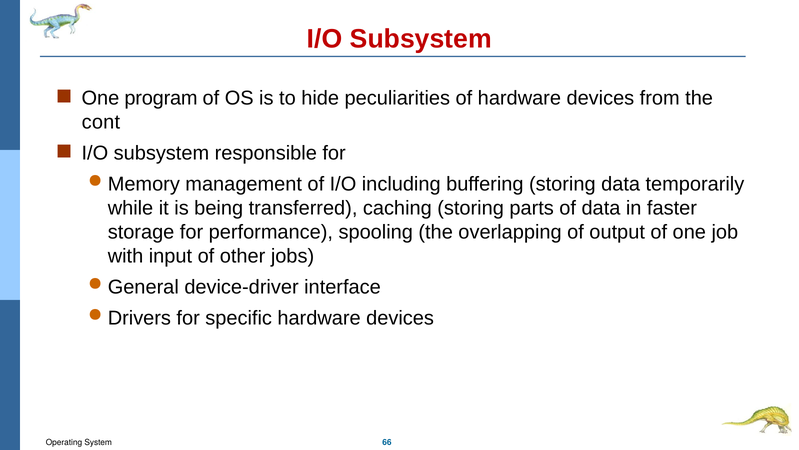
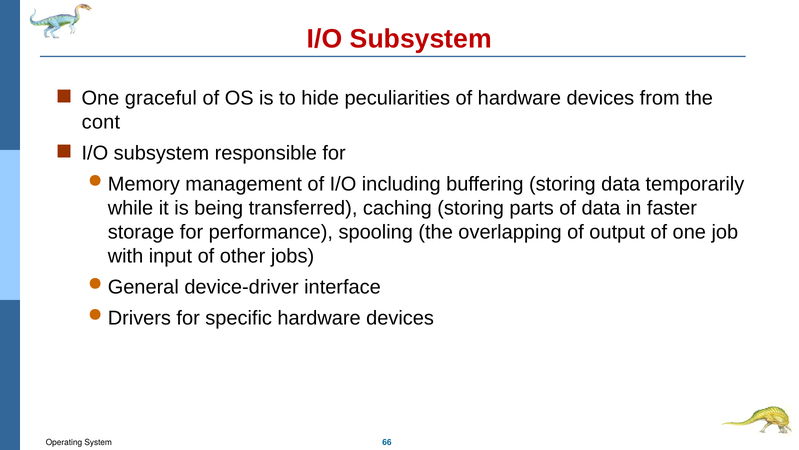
program: program -> graceful (161, 98)
